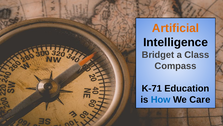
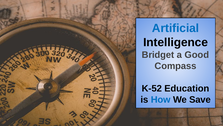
Artificial colour: orange -> blue (176, 28)
Class: Class -> Good (197, 55)
K-71: K-71 -> K-52 (152, 88)
Care: Care -> Save (200, 99)
